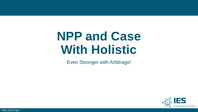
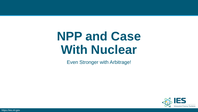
Holistic: Holistic -> Nuclear (114, 49)
